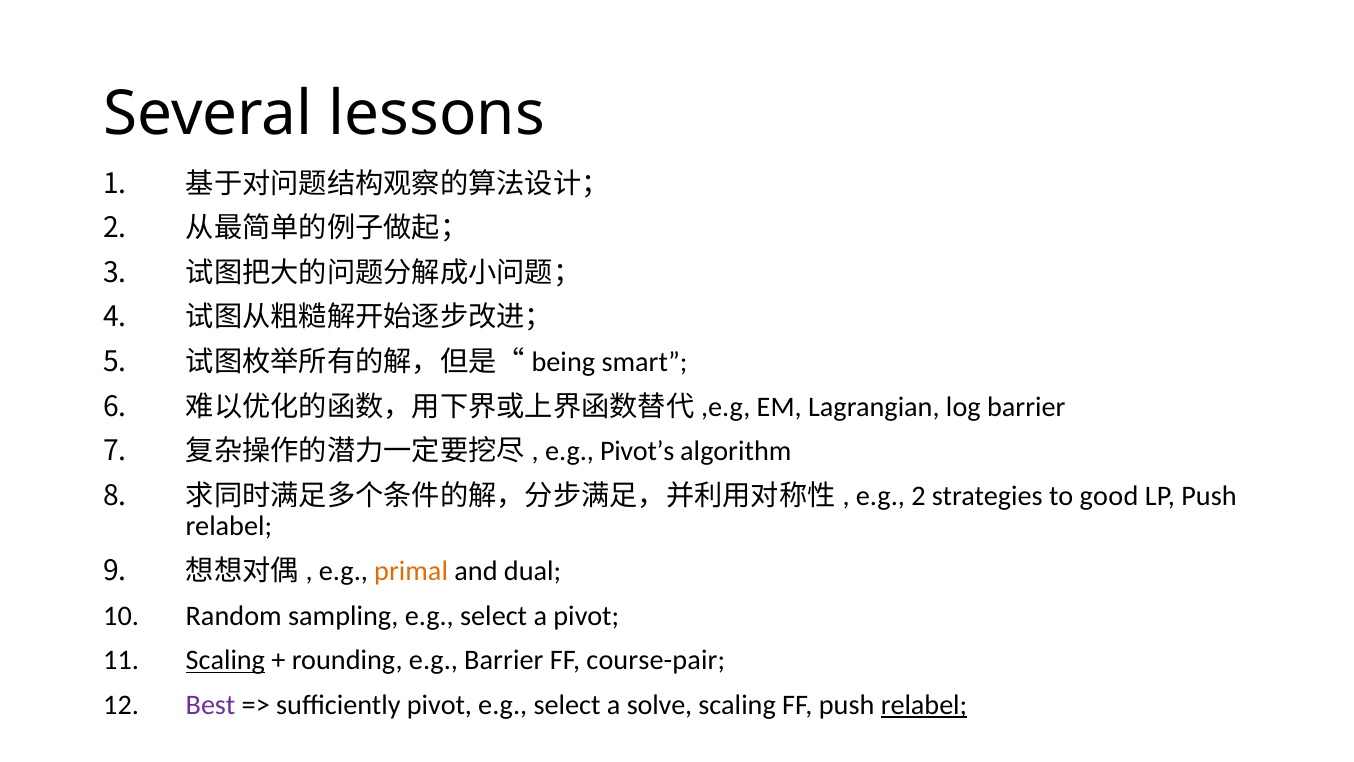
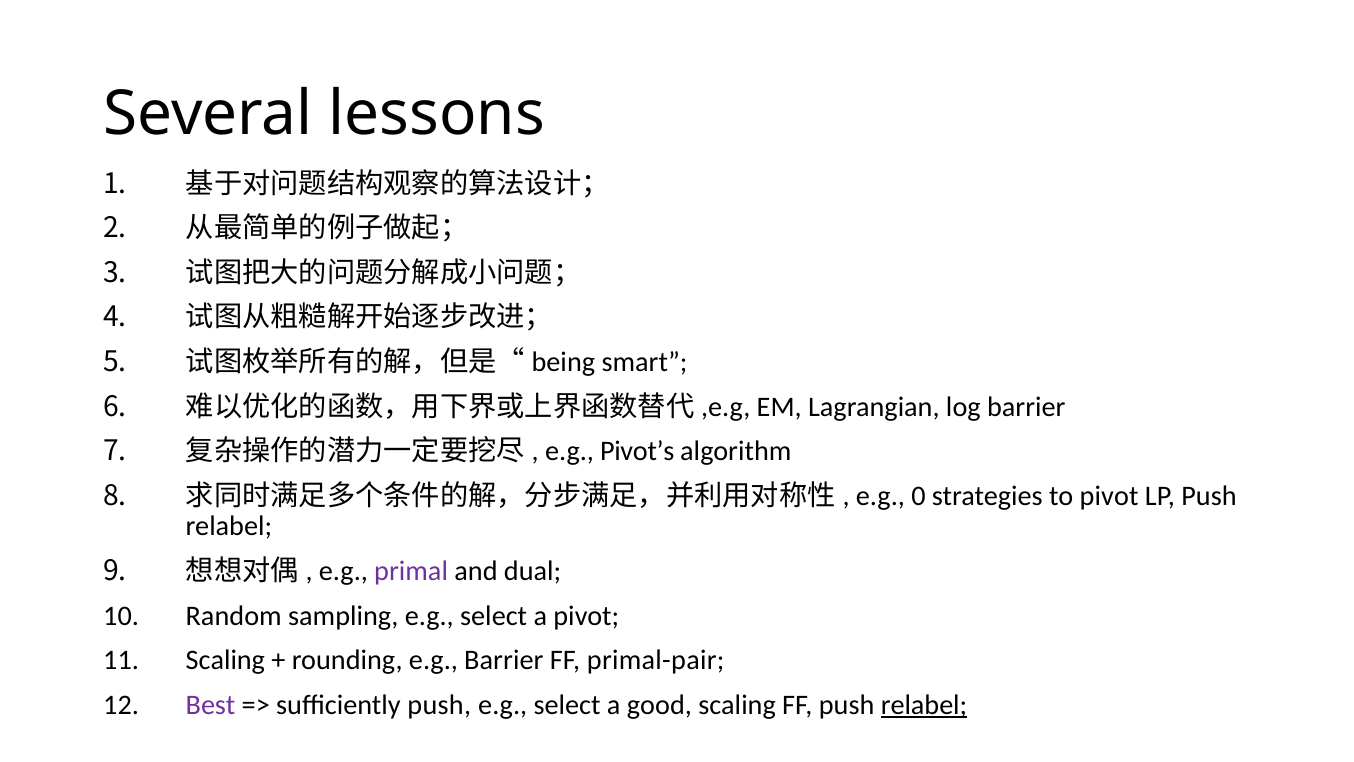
e.g 2: 2 -> 0 (918, 496)
to good: good -> pivot (1109, 496)
primal colour: orange -> purple (411, 571)
Scaling underline: present -> none (225, 660)
course-pair: course-pair -> primal-pair (656, 660)
sufficiently pivot: pivot -> push (439, 705)
solve: solve -> good (659, 705)
